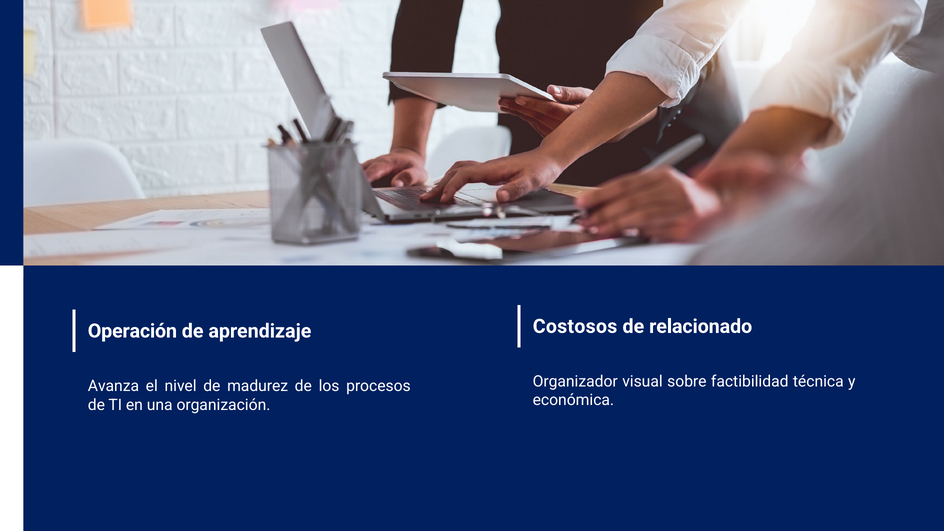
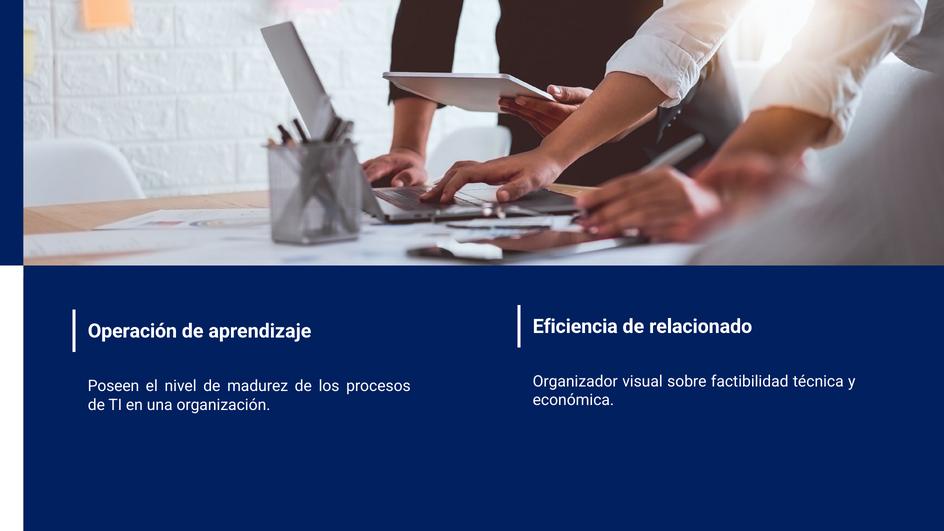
Costosos: Costosos -> Eficiencia (575, 326)
Avanza: Avanza -> Poseen (114, 386)
